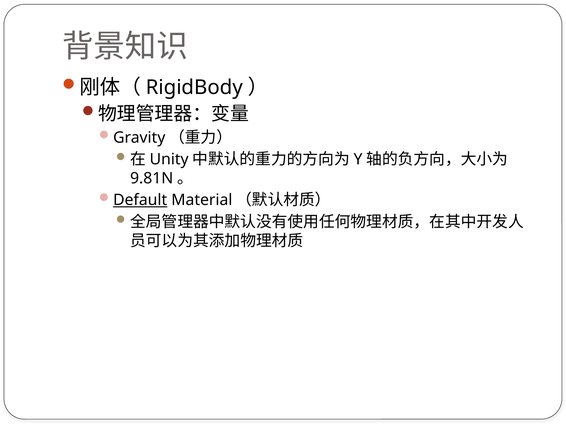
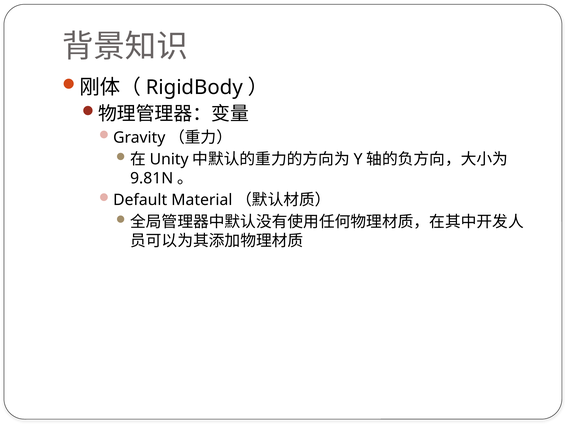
Default underline: present -> none (140, 200)
